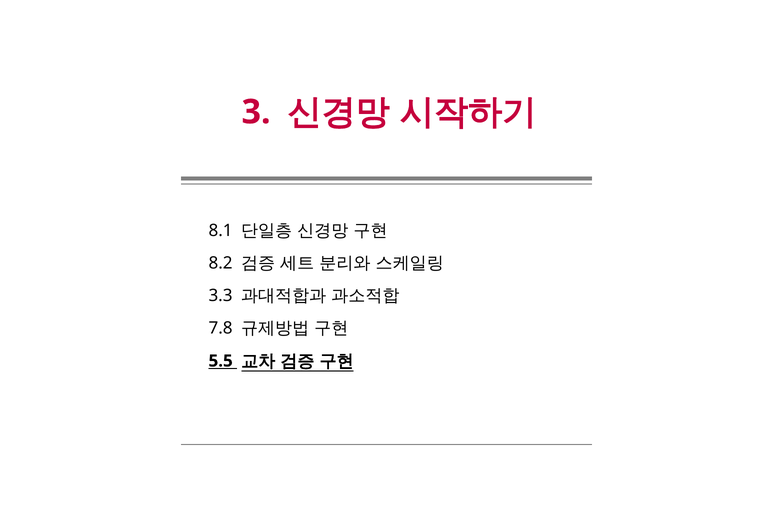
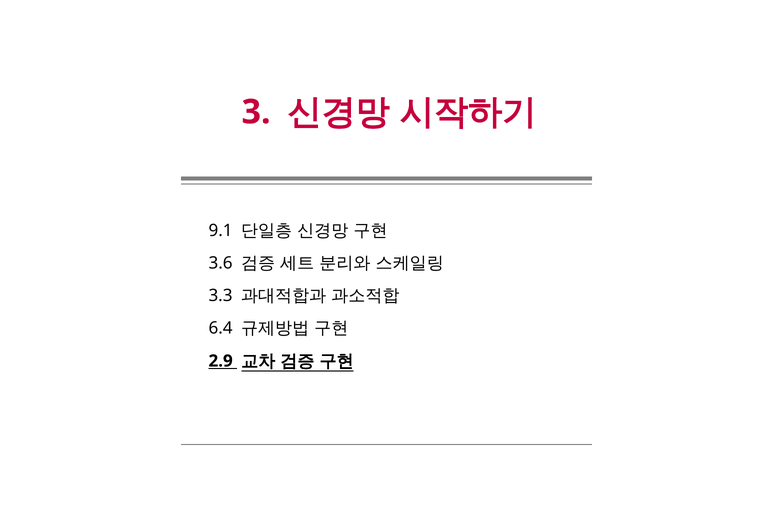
8.1: 8.1 -> 9.1 (221, 230)
8.2: 8.2 -> 3.6 (221, 263)
7.8: 7.8 -> 6.4 (221, 328)
5.5: 5.5 -> 2.9 (221, 361)
